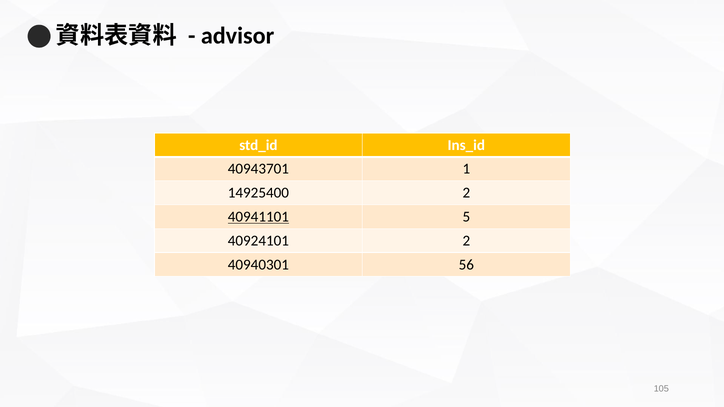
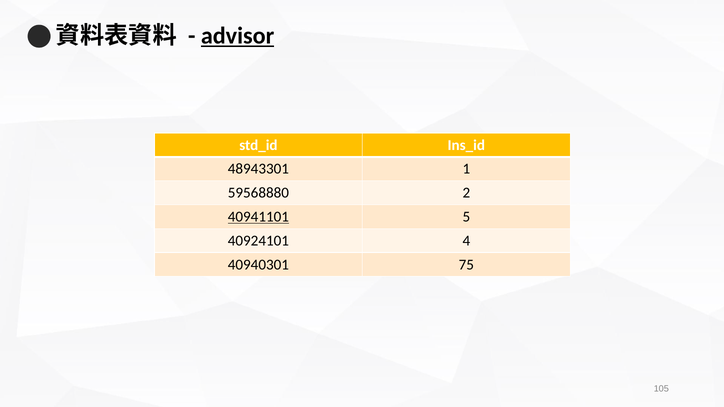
advisor underline: none -> present (238, 36)
40943701: 40943701 -> 48943301 (258, 169)
14925400: 14925400 -> 59568880 (258, 193)
40924101 2: 2 -> 4 (466, 241)
56: 56 -> 75 (466, 265)
